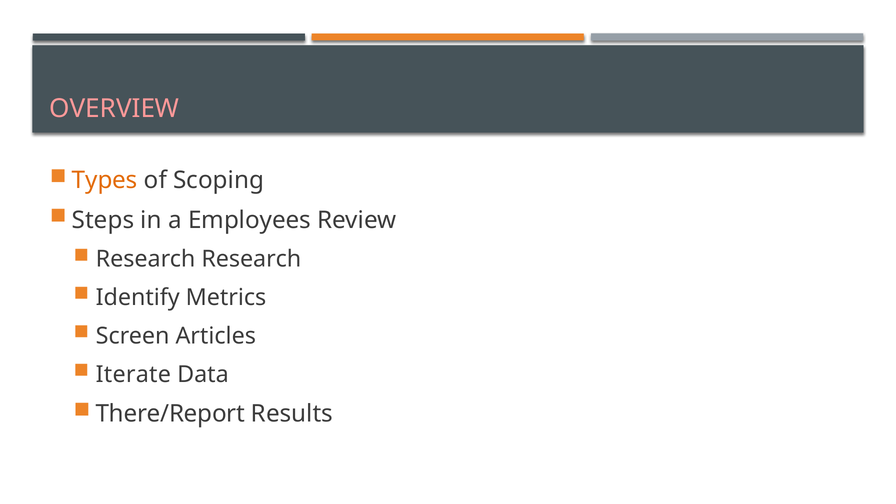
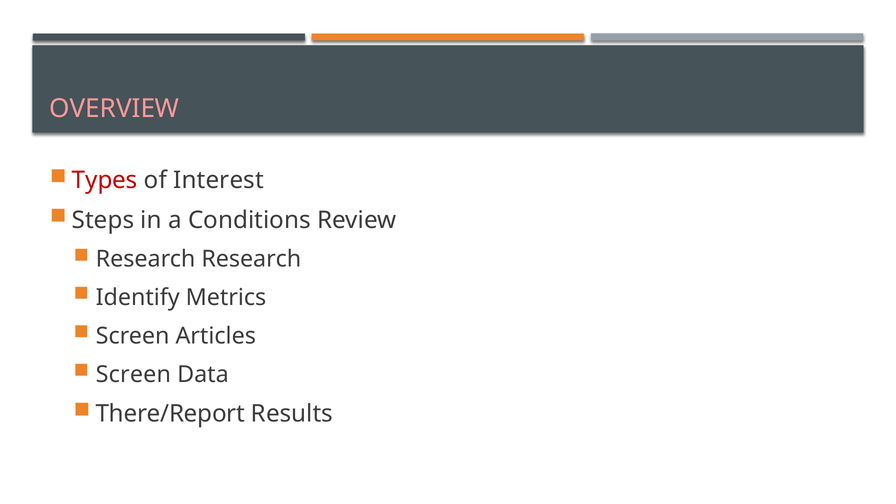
Types colour: orange -> red (105, 180)
Scoping: Scoping -> Interest (218, 180)
Employees: Employees -> Conditions (249, 220)
Iterate: Iterate -> Screen (133, 374)
